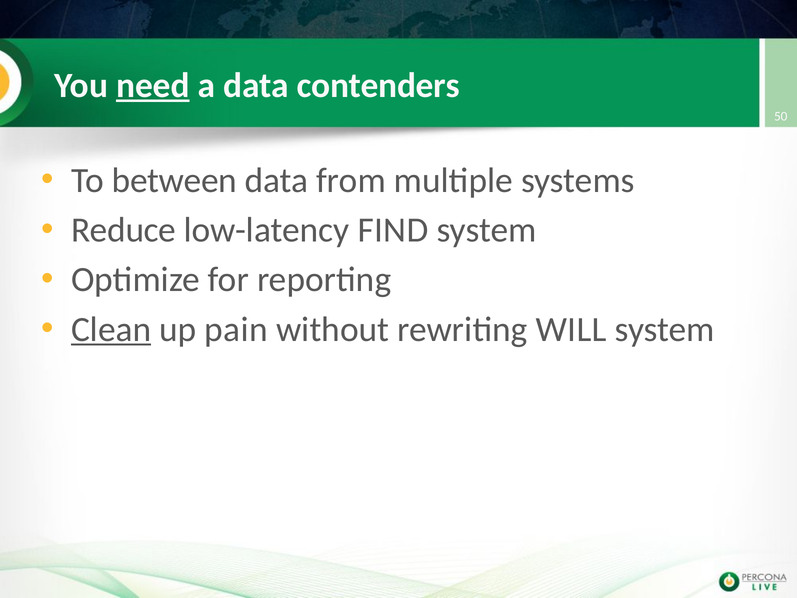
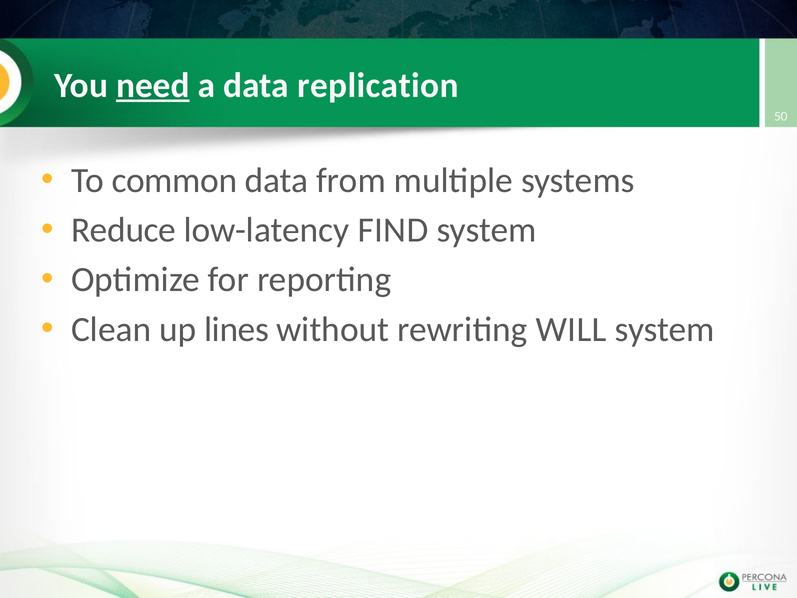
contenders: contenders -> replication (378, 85)
between: between -> common (174, 180)
Clean underline: present -> none (111, 329)
pain: pain -> lines (236, 329)
